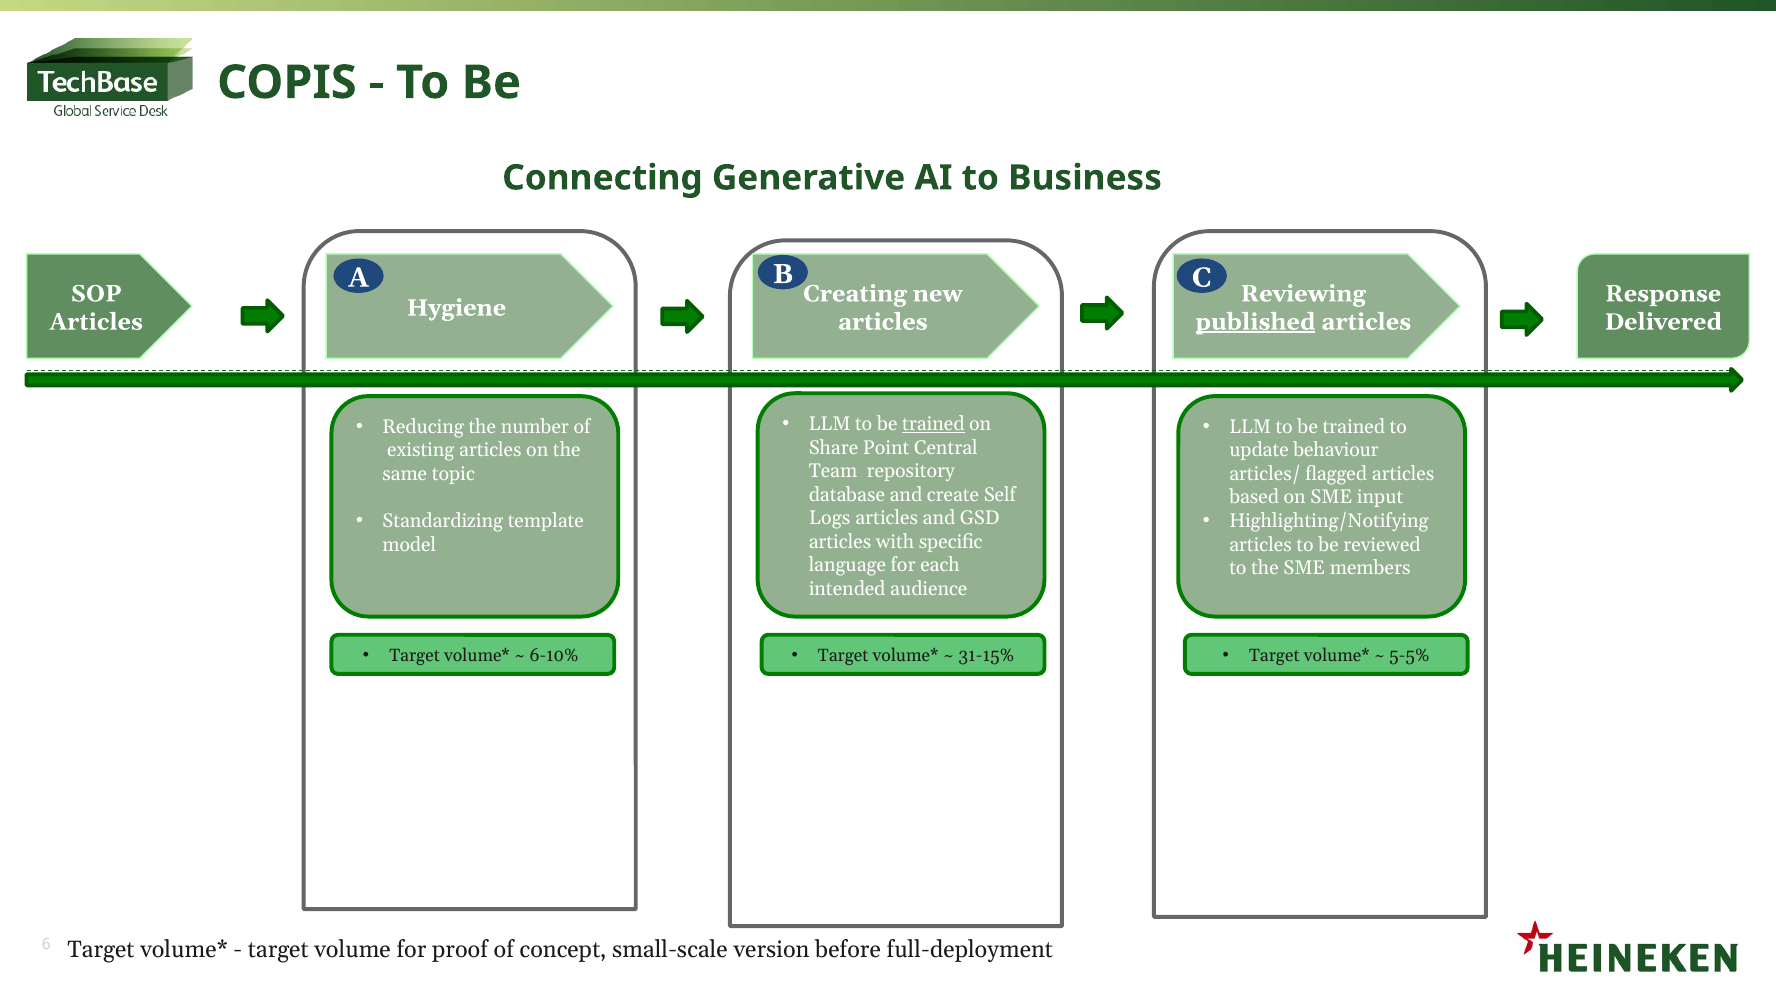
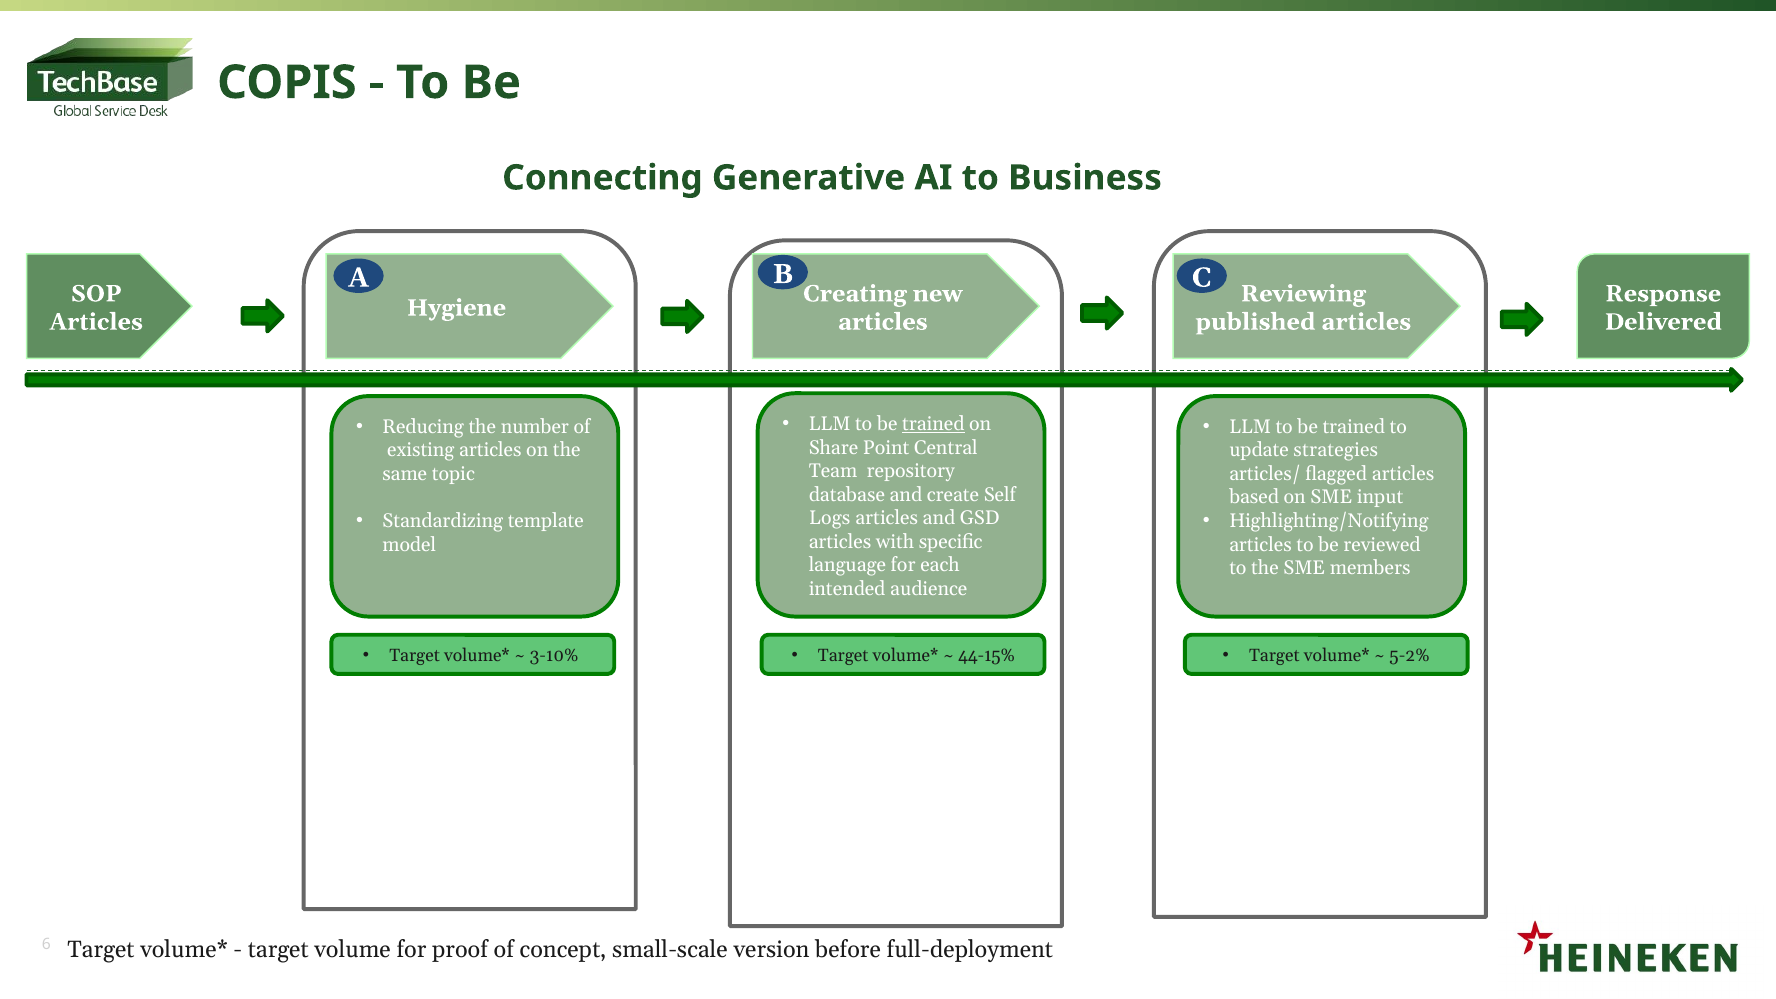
published underline: present -> none (1256, 322)
behaviour: behaviour -> strategies (1336, 450)
6-10%: 6-10% -> 3-10% (554, 656)
31-15%: 31-15% -> 44-15% (986, 656)
5-5%: 5-5% -> 5-2% (1410, 656)
